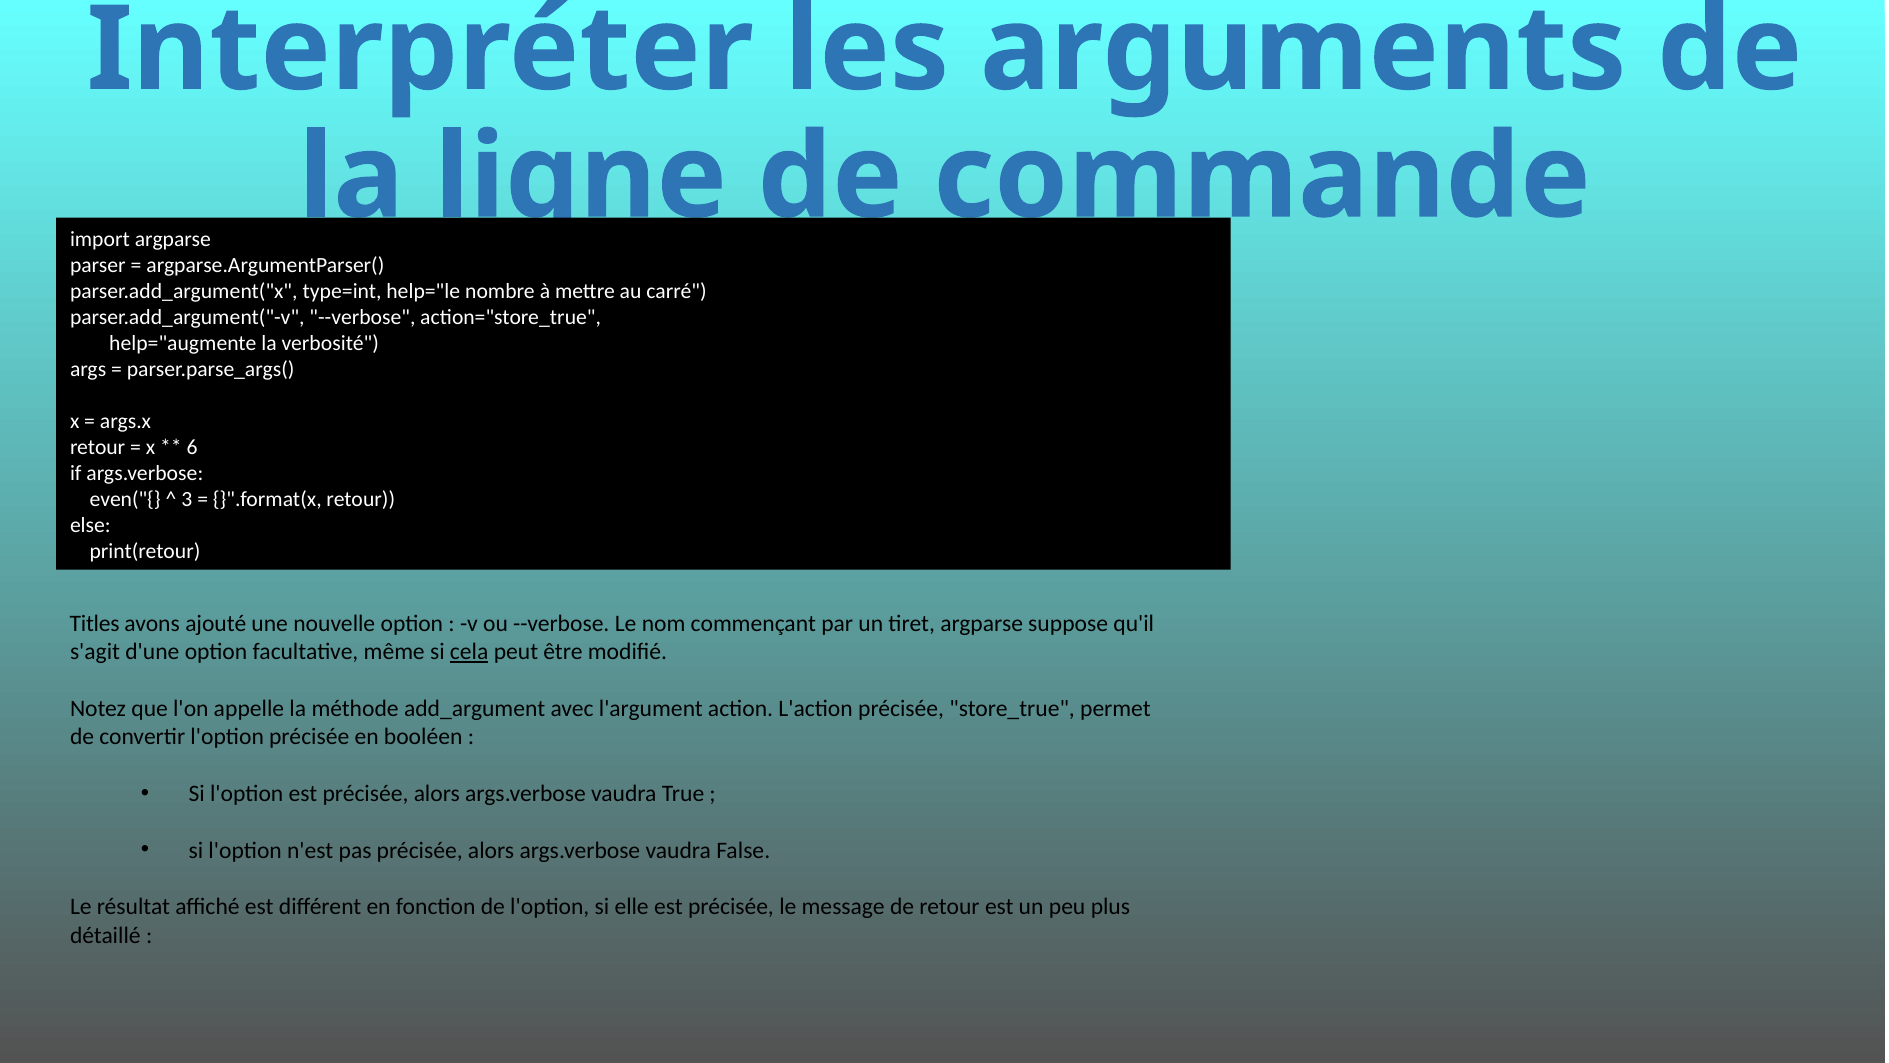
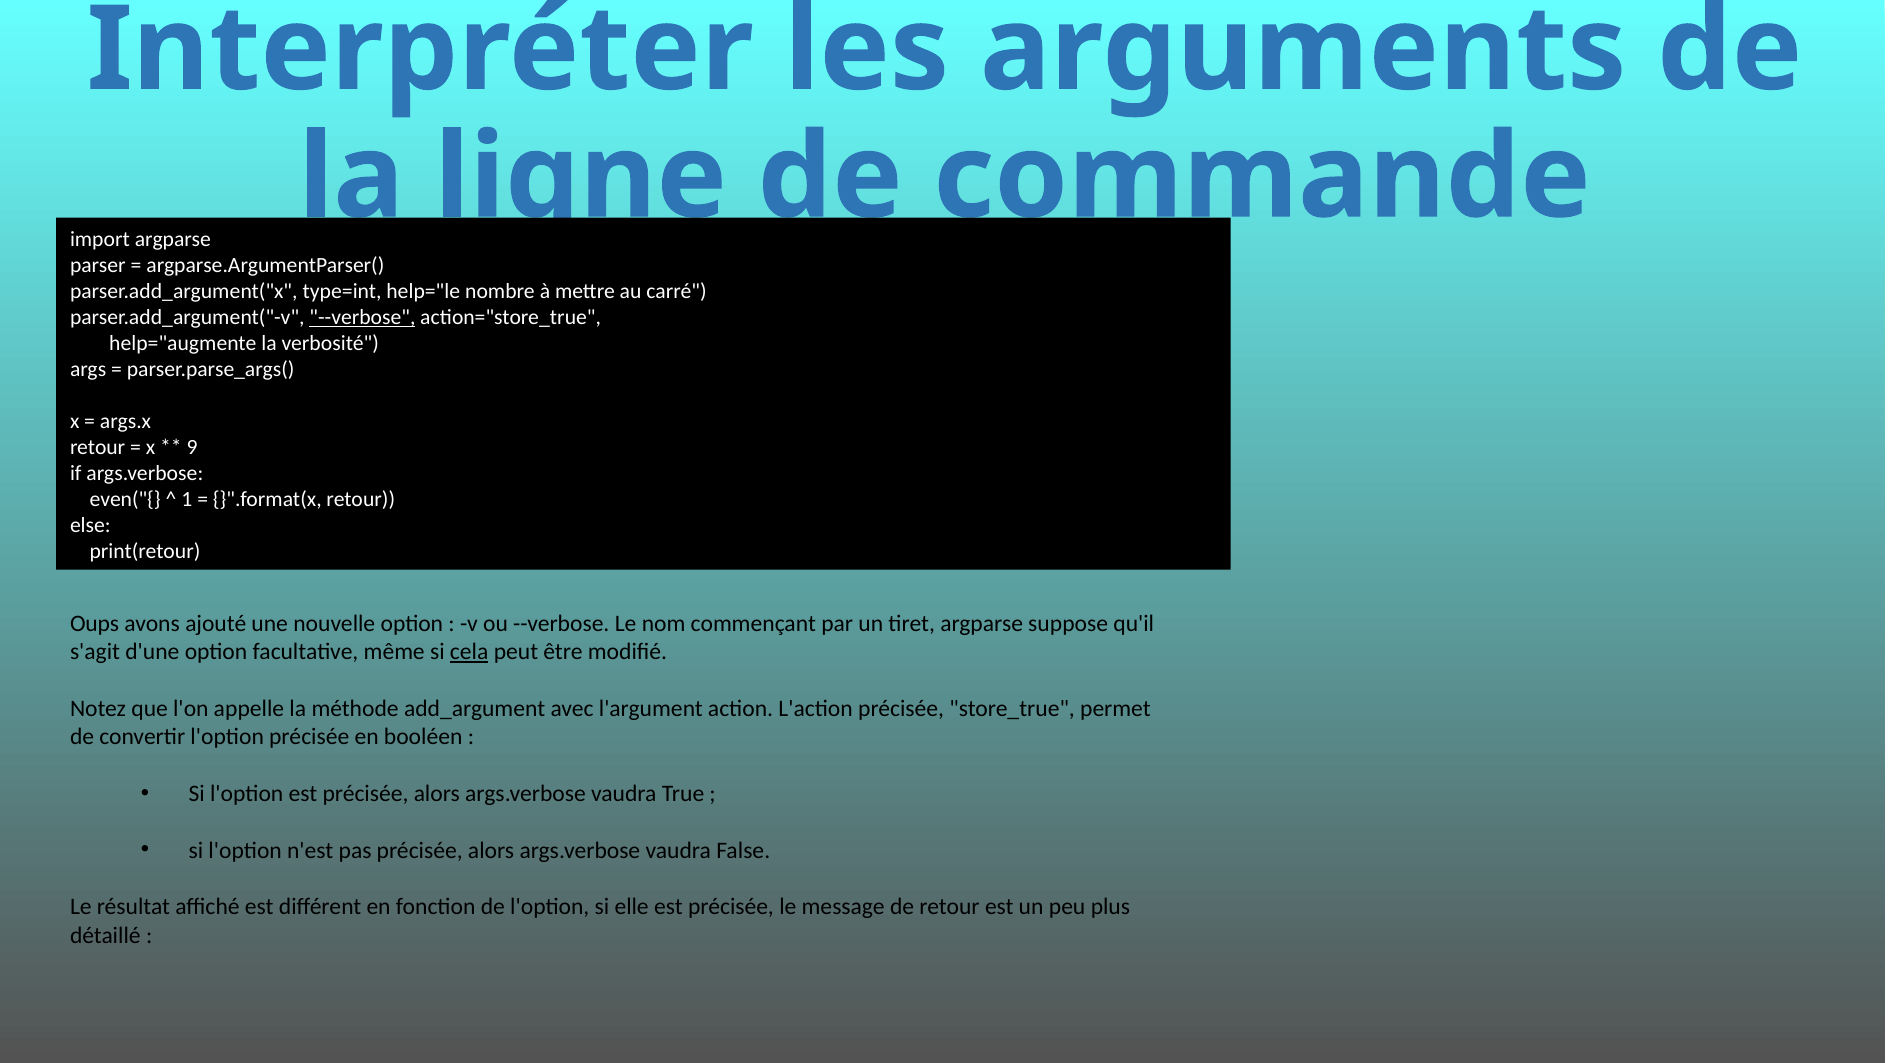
--verbose underline: none -> present (362, 317)
6: 6 -> 9 (192, 447)
3: 3 -> 1 (187, 499)
Titles: Titles -> Oups (95, 623)
